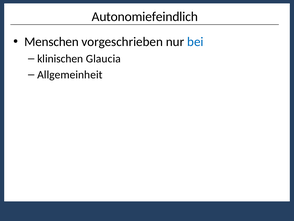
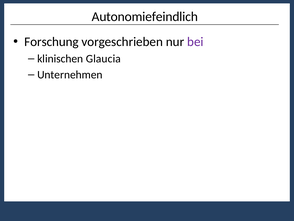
Menschen: Menschen -> Forschung (52, 42)
bei colour: blue -> purple (195, 42)
Allgemeinheit: Allgemeinheit -> Unternehmen (70, 75)
